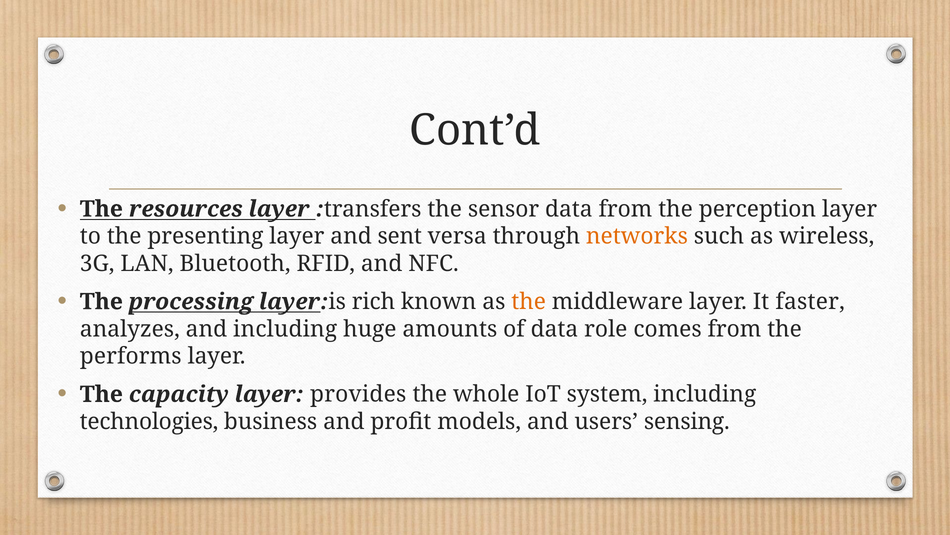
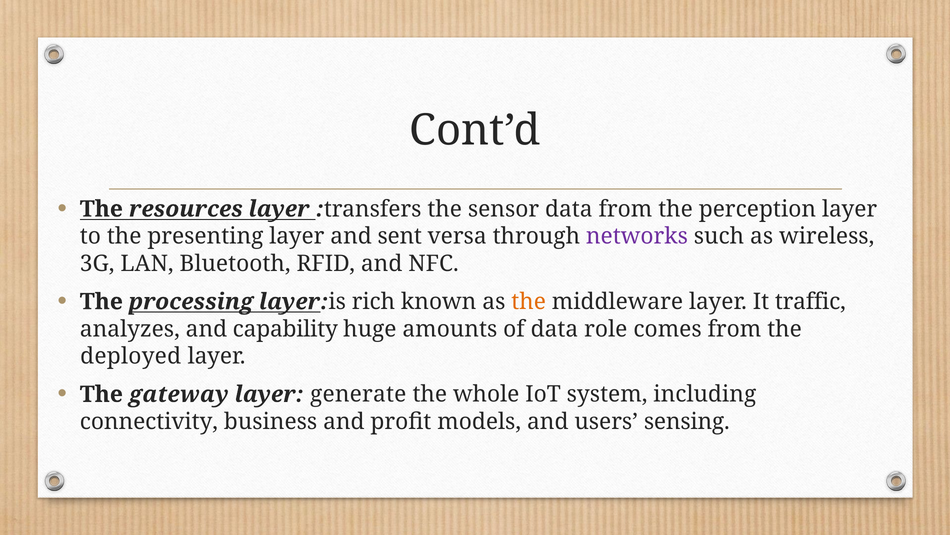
networks colour: orange -> purple (637, 236)
faster: faster -> traffic (810, 301)
and including: including -> capability (285, 329)
performs: performs -> deployed (131, 356)
capacity: capacity -> gateway (179, 394)
provides: provides -> generate (358, 394)
technologies: technologies -> connectivity (149, 421)
